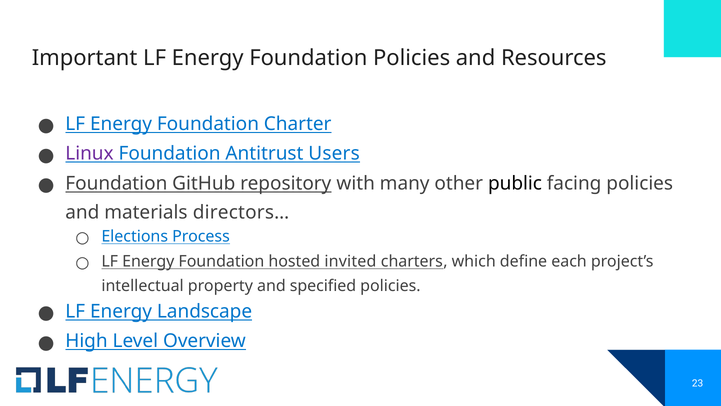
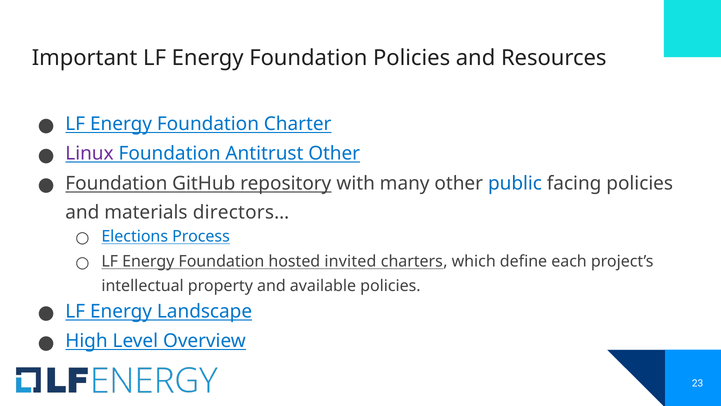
Antitrust Users: Users -> Other (334, 153)
public colour: black -> blue (515, 183)
specified: specified -> available (323, 286)
